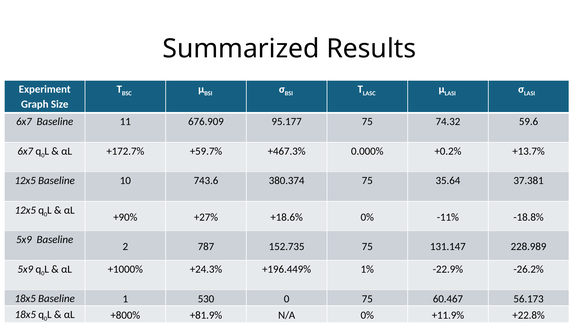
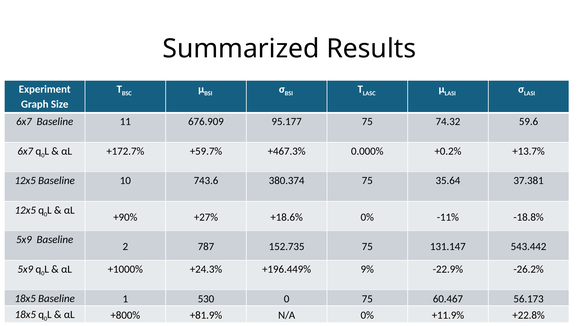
228.989: 228.989 -> 543.442 (529, 246)
1%: 1% -> 9% (367, 269)
